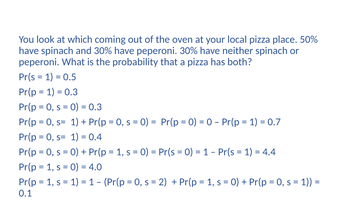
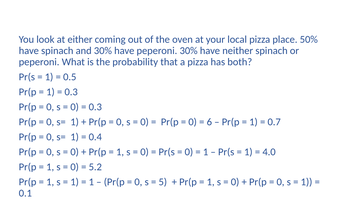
which: which -> either (80, 39)
0: 0 -> 6 (209, 122)
4.4: 4.4 -> 4.0 (269, 152)
4.0: 4.0 -> 5.2 (95, 167)
2: 2 -> 5 (163, 182)
